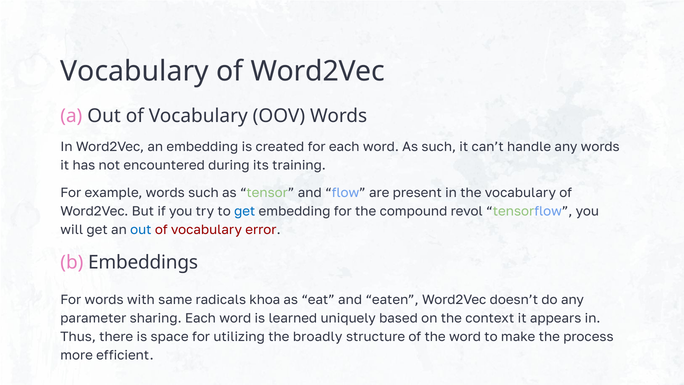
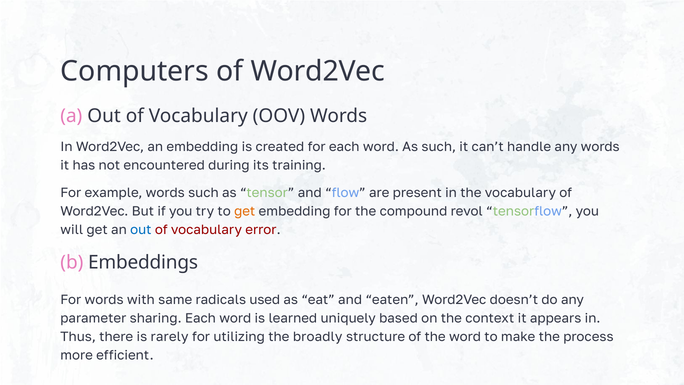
Vocabulary: Vocabulary -> Computers (135, 71)
get colour: blue -> orange (245, 211)
khoa: khoa -> used (265, 300)
space: space -> rarely (170, 337)
